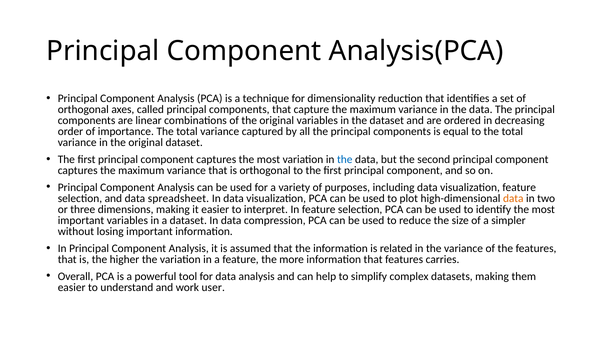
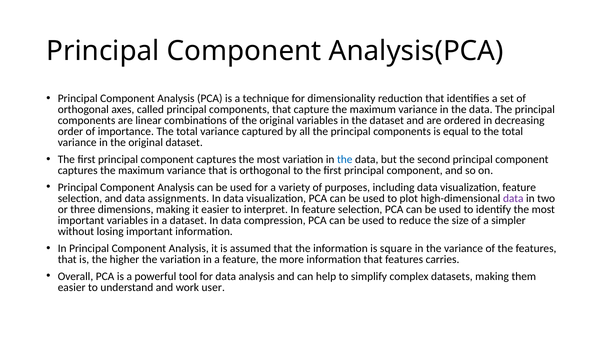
spreadsheet: spreadsheet -> assignments (178, 198)
data colour: orange -> purple (513, 198)
related: related -> square (396, 248)
